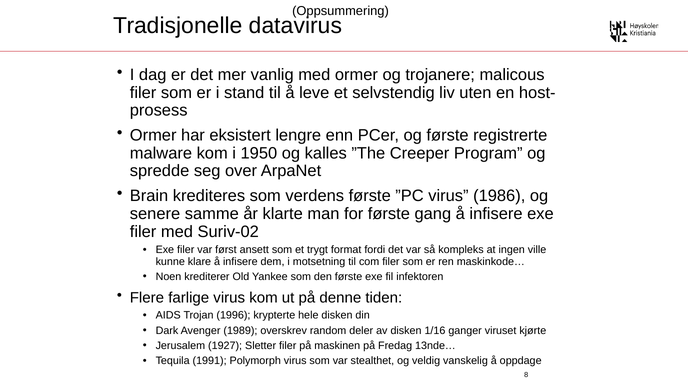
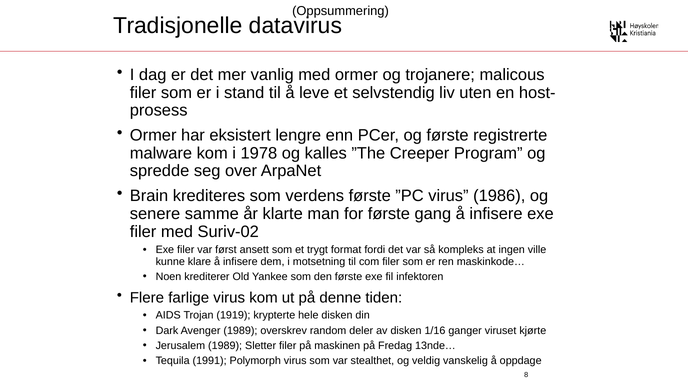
1950: 1950 -> 1978 (259, 153)
1996: 1996 -> 1919 (233, 315)
Jerusalem 1927: 1927 -> 1989 (225, 346)
